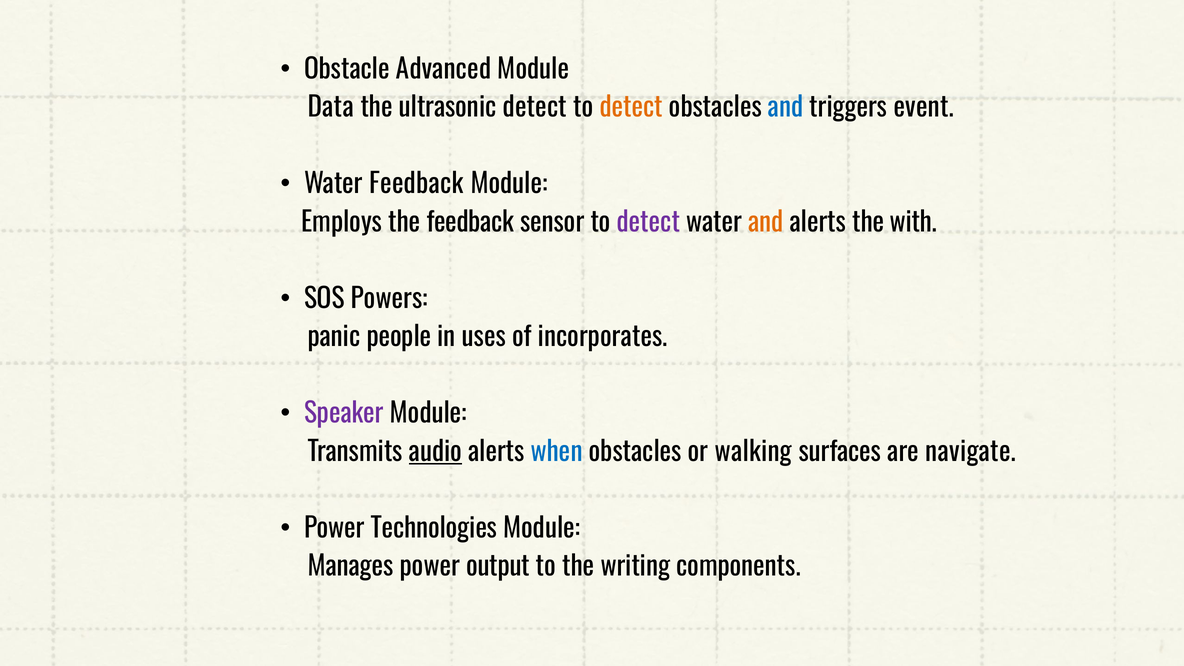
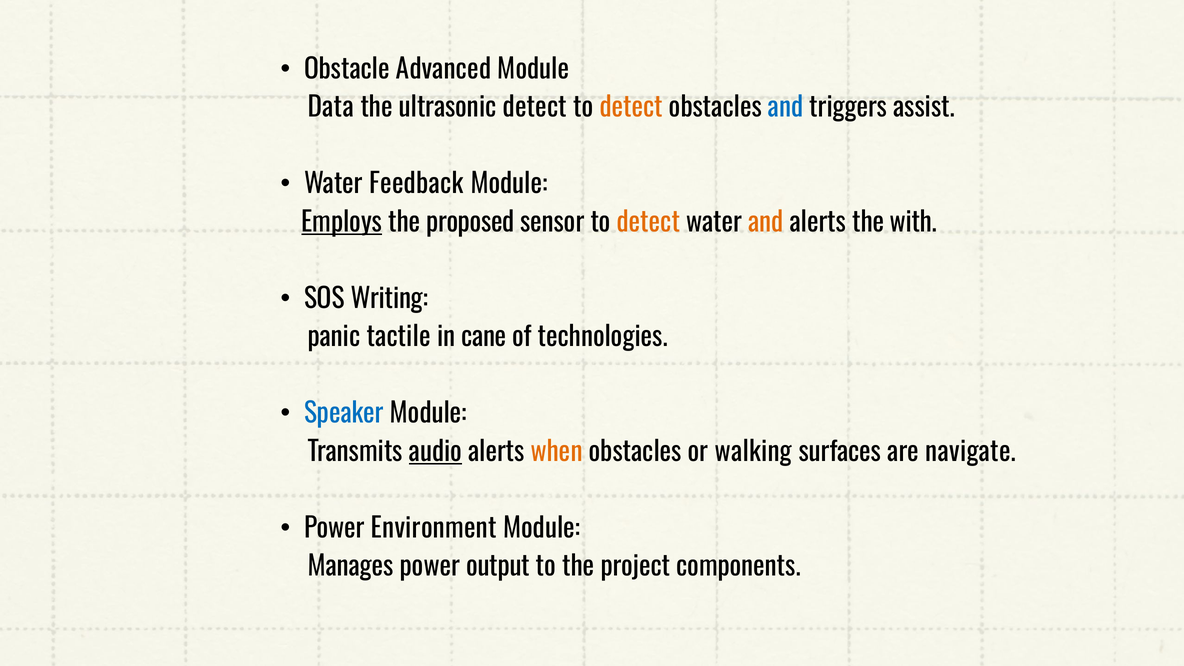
event: event -> assist (924, 108)
Employs underline: none -> present (342, 223)
the feedback: feedback -> proposed (470, 223)
detect colour: purple -> orange (648, 223)
Powers: Powers -> Writing (389, 299)
people: people -> tactile (399, 337)
uses: uses -> cane (484, 337)
incorporates: incorporates -> technologies (603, 337)
Speaker colour: purple -> blue (344, 414)
when colour: blue -> orange (557, 452)
Technologies: Technologies -> Environment (434, 529)
writing: writing -> project (635, 567)
